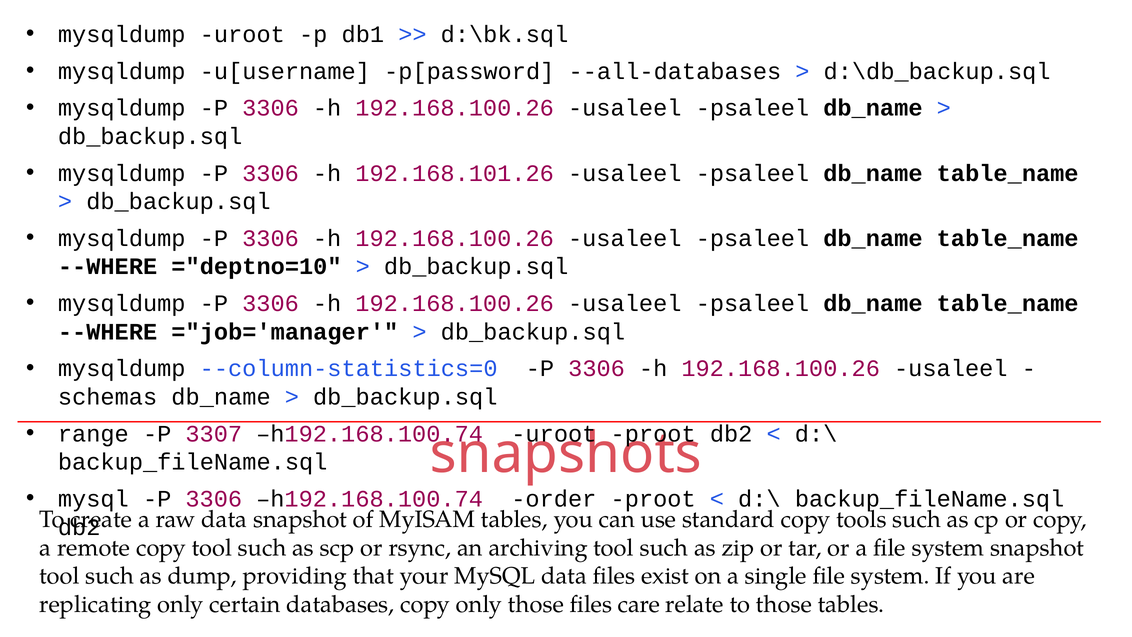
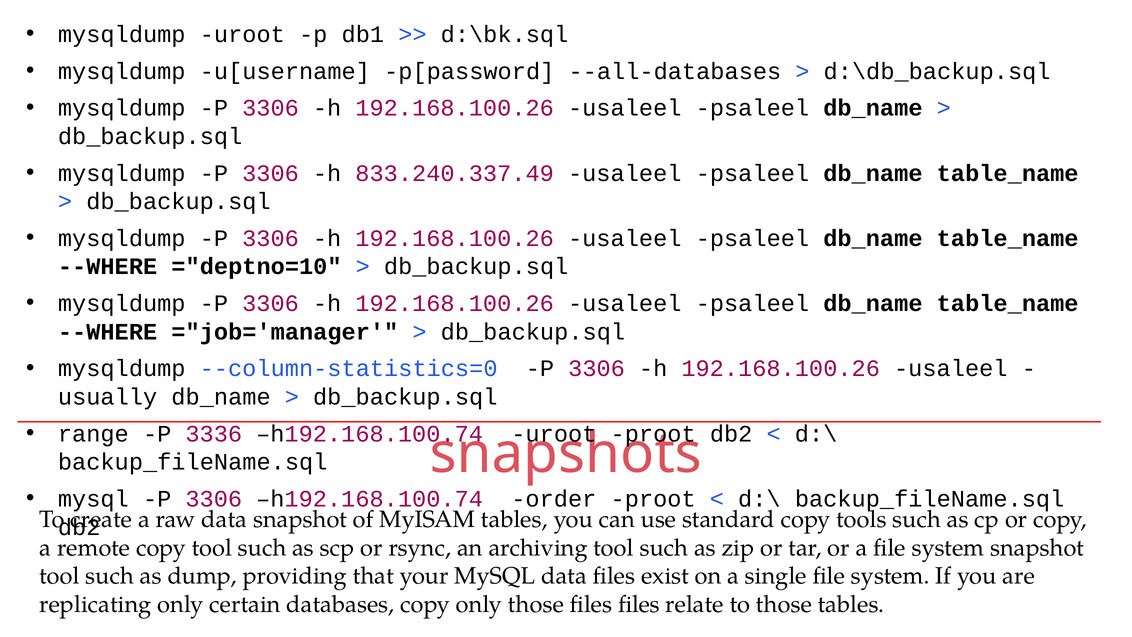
192.168.101.26: 192.168.101.26 -> 833.240.337.49 (455, 173)
schemas: schemas -> usually (108, 397)
3307: 3307 -> 3336 (214, 434)
files care: care -> files (639, 604)
